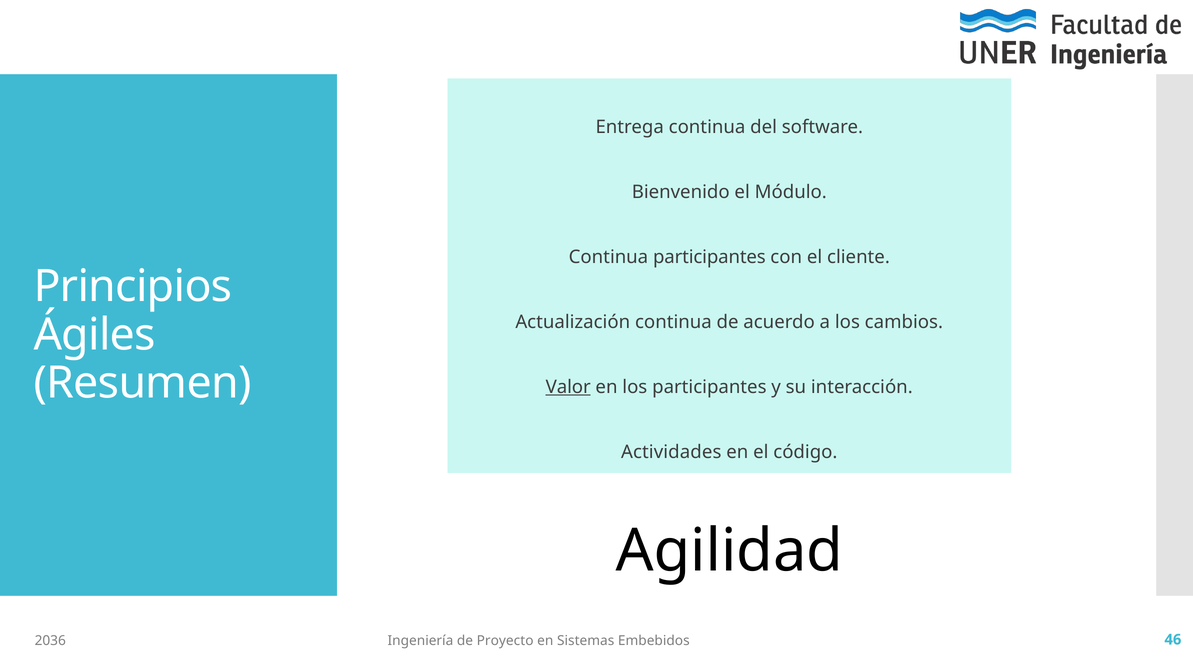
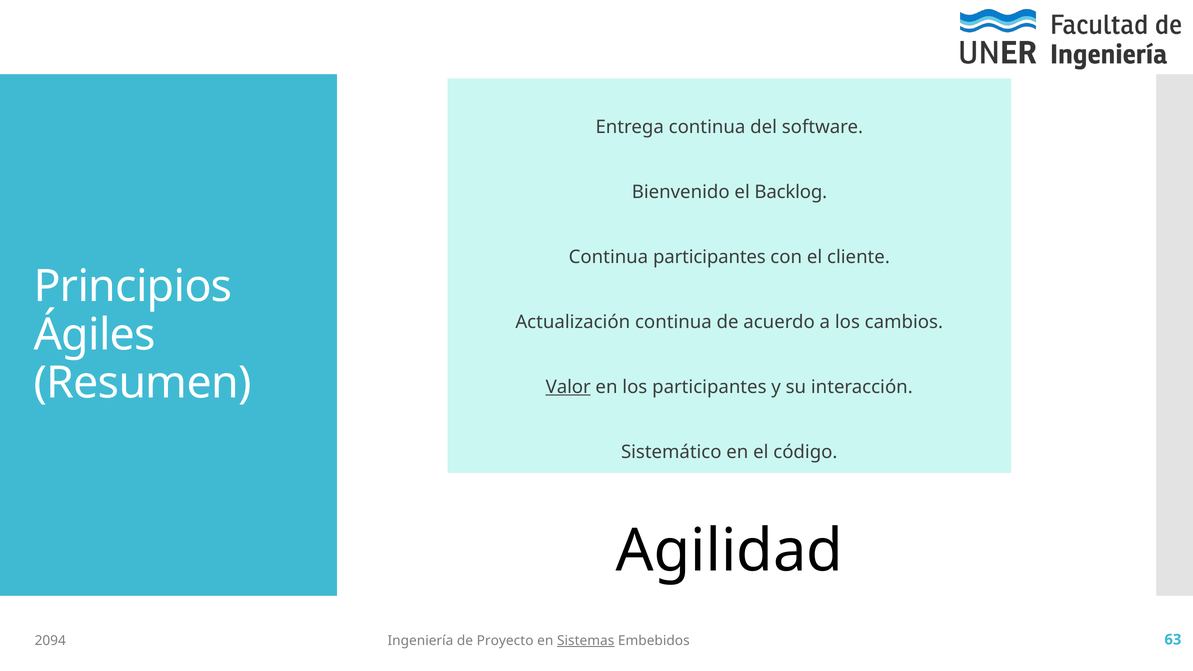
Módulo: Módulo -> Backlog (791, 192)
Actividades: Actividades -> Sistemático (671, 452)
2036: 2036 -> 2094 (50, 641)
Sistemas underline: none -> present (586, 641)
46: 46 -> 63 (1173, 640)
